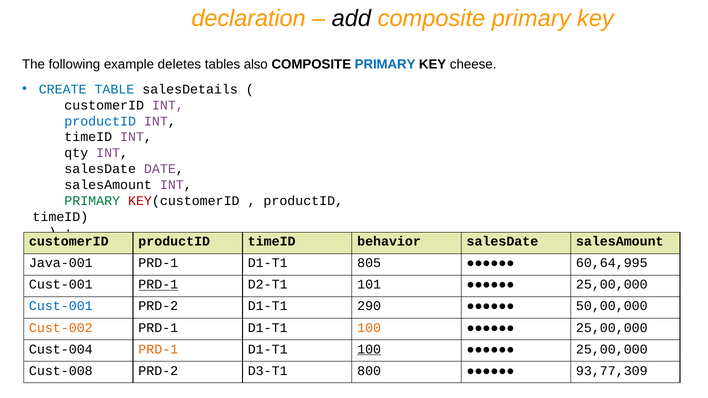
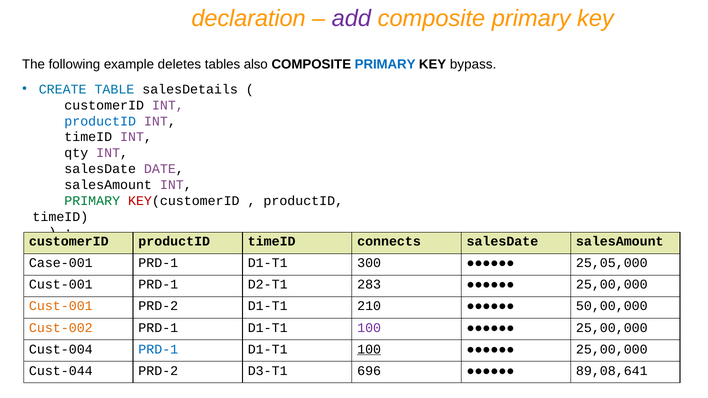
add colour: black -> purple (351, 18)
cheese: cheese -> bypass (473, 64)
behavior: behavior -> connects (389, 242)
Java-001: Java-001 -> Case-001 (61, 263)
805: 805 -> 300 (369, 263)
60,64,995: 60,64,995 -> 25,05,000 (612, 263)
PRD-1 underline: present -> none (158, 285)
101: 101 -> 283 (369, 285)
Cust-001 colour: blue -> orange (61, 306)
290: 290 -> 210 (369, 306)
100 colour: orange -> purple (369, 328)
PRD-1 colour: orange -> blue (158, 349)
Cust-008: Cust-008 -> Cust-044 (61, 371)
800: 800 -> 696 (369, 371)
93,77,309: 93,77,309 -> 89,08,641 (612, 371)
